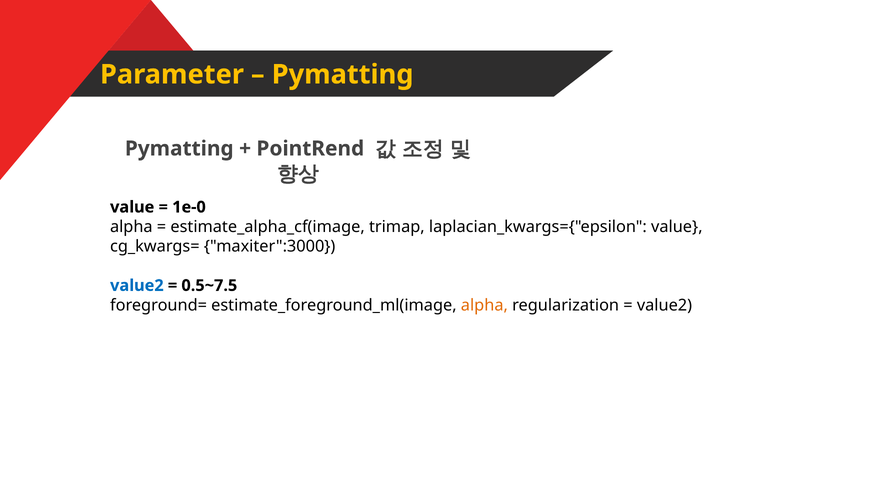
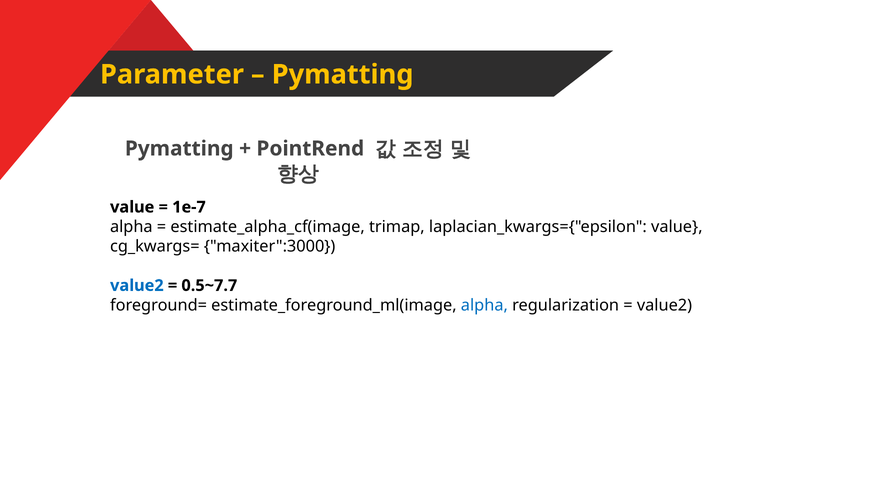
1e-0: 1e-0 -> 1e-7 (189, 207)
0.5~7.5: 0.5~7.5 -> 0.5~7.7 (209, 285)
alpha colour: orange -> blue (484, 305)
